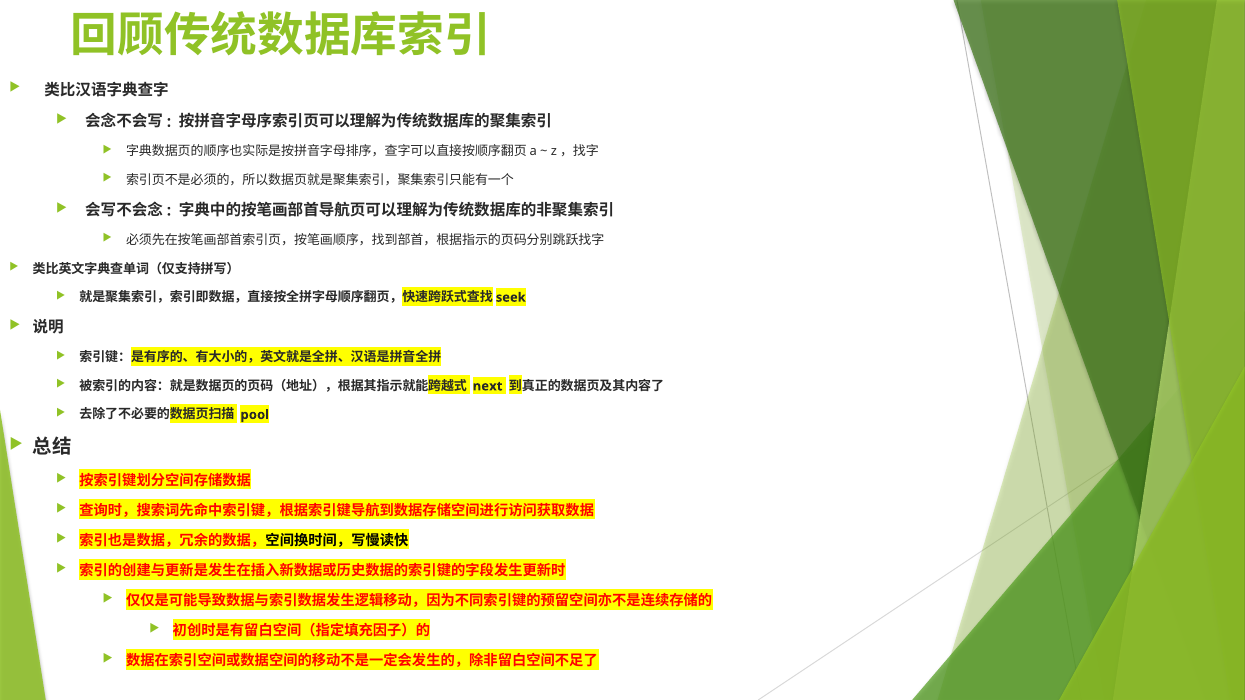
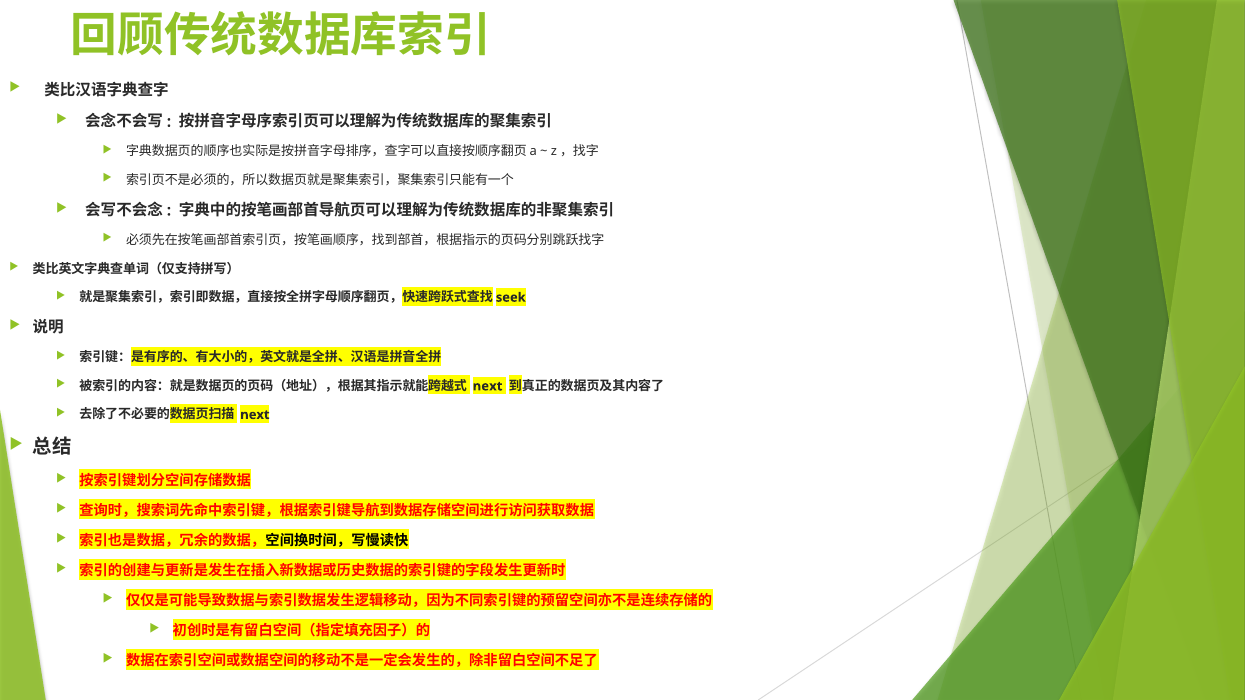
pool: pool -> next (255, 415)
